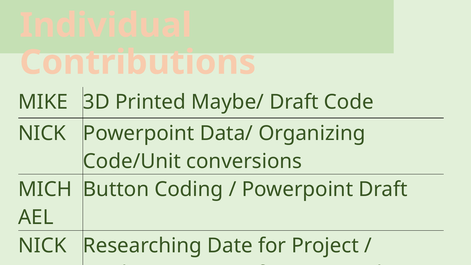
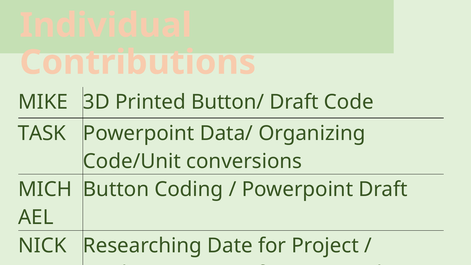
Maybe/: Maybe/ -> Button/ (228, 102)
NICK: NICK -> TASK (42, 133)
